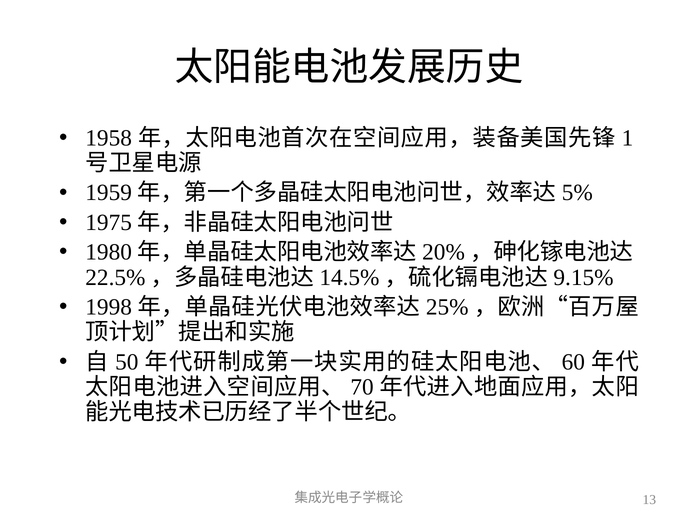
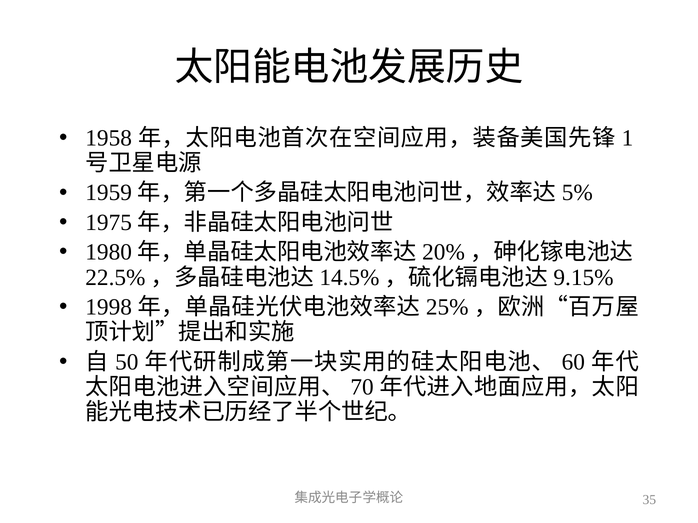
13: 13 -> 35 (649, 500)
